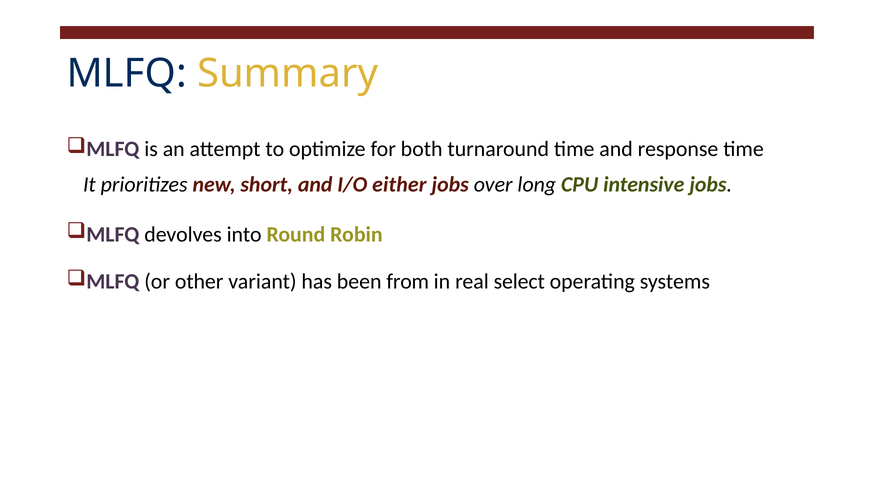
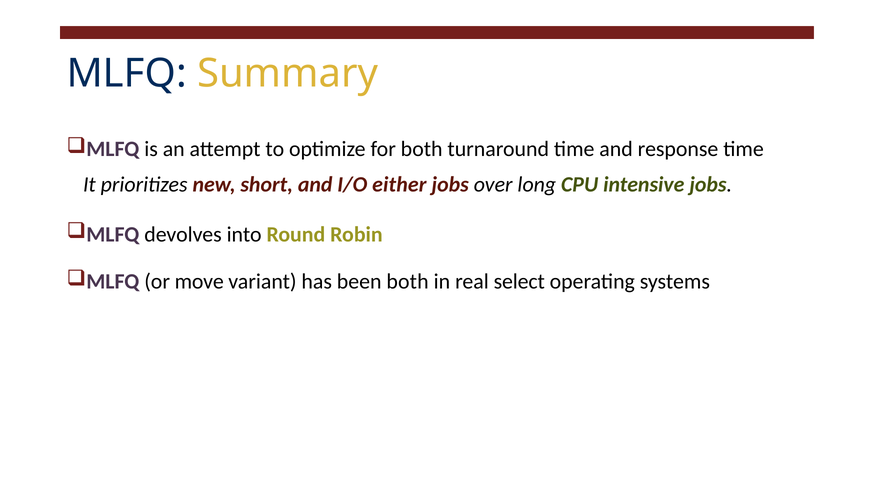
other: other -> move (199, 281)
been from: from -> both (408, 281)
